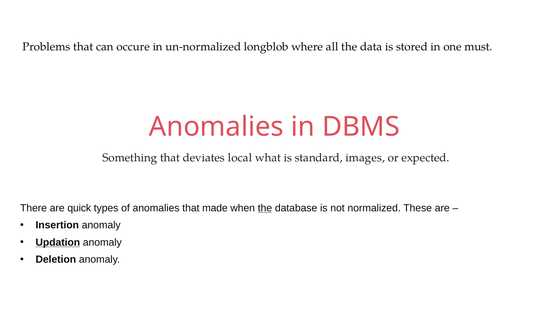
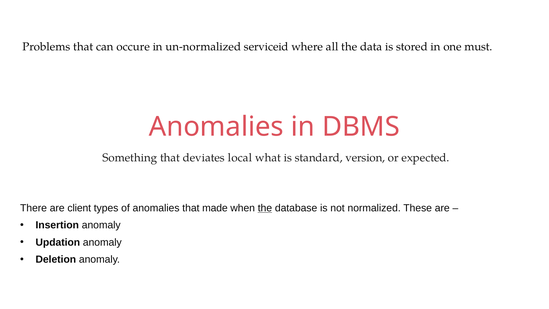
longblob: longblob -> serviceid (266, 47)
images: images -> version (365, 158)
quick: quick -> client (79, 208)
Updation underline: present -> none (58, 242)
